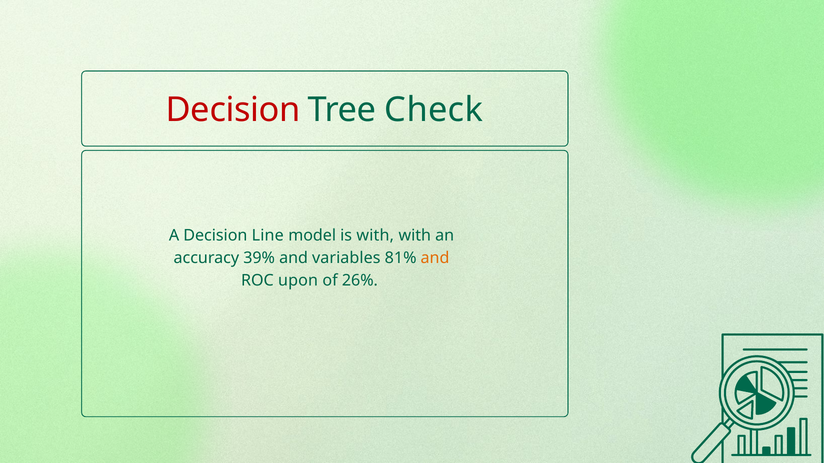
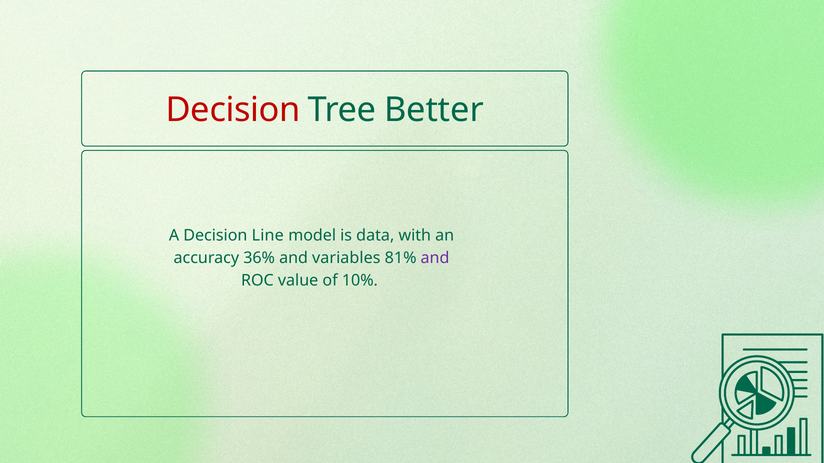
Check: Check -> Better (434, 110)
is with: with -> data (375, 235)
39%: 39% -> 36% (259, 258)
and colour: orange -> purple (435, 258)
upon: upon -> value (298, 281)
26%: 26% -> 10% (360, 281)
